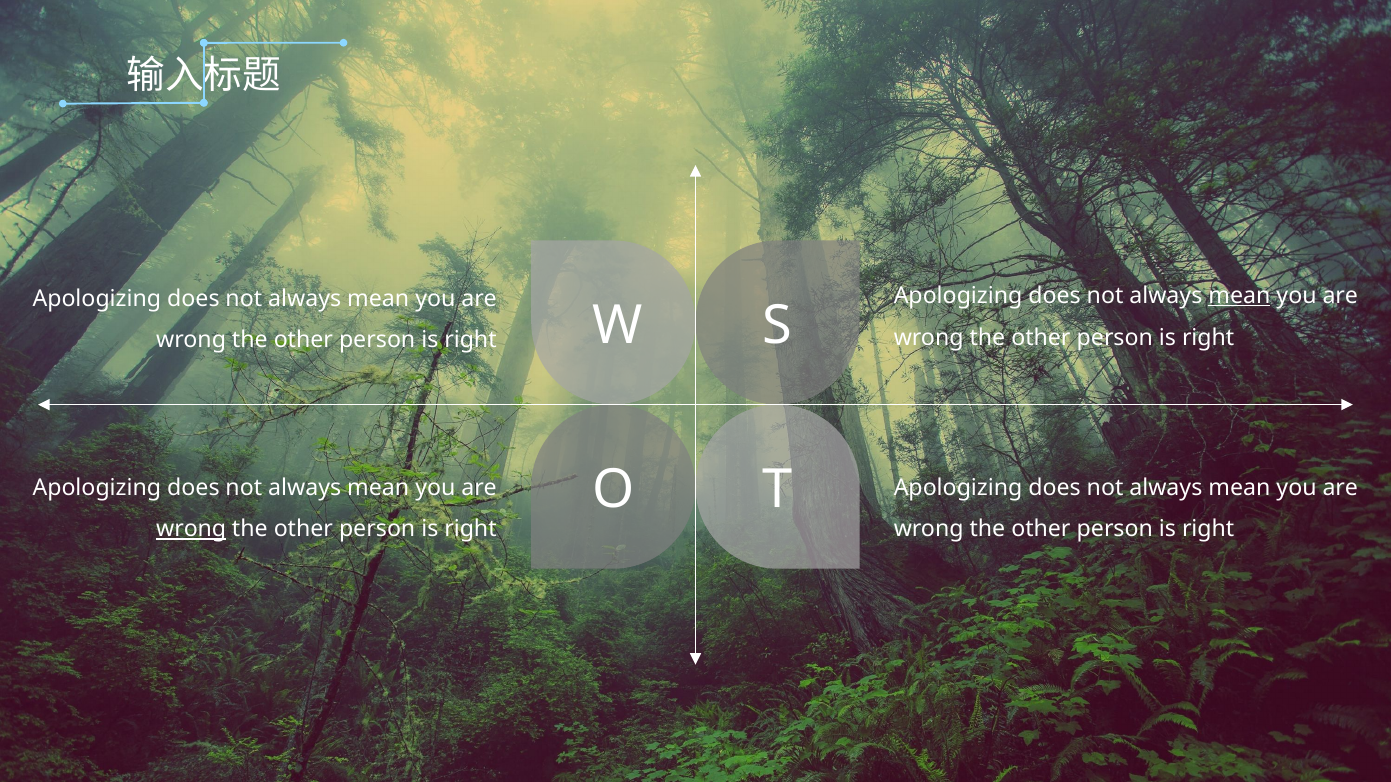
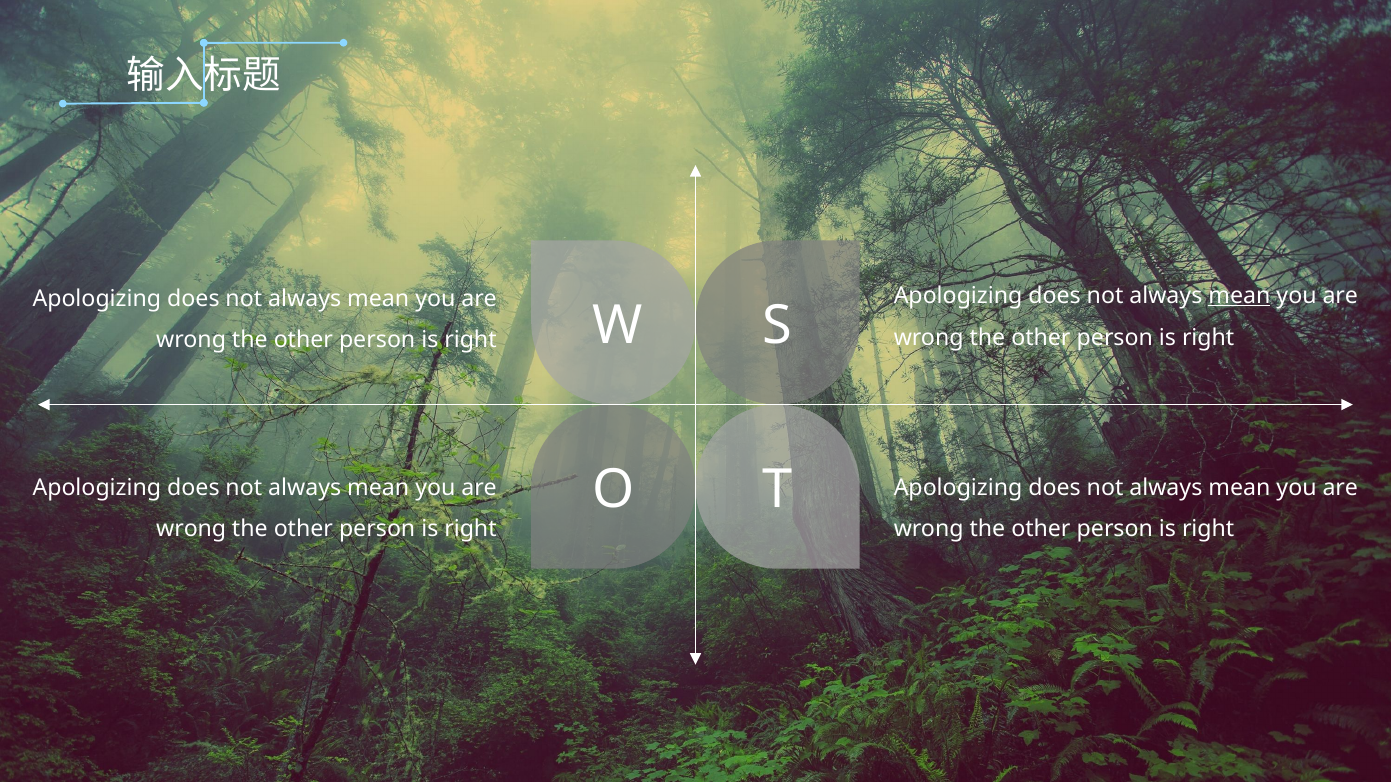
wrong underline: present -> none (191, 529)
